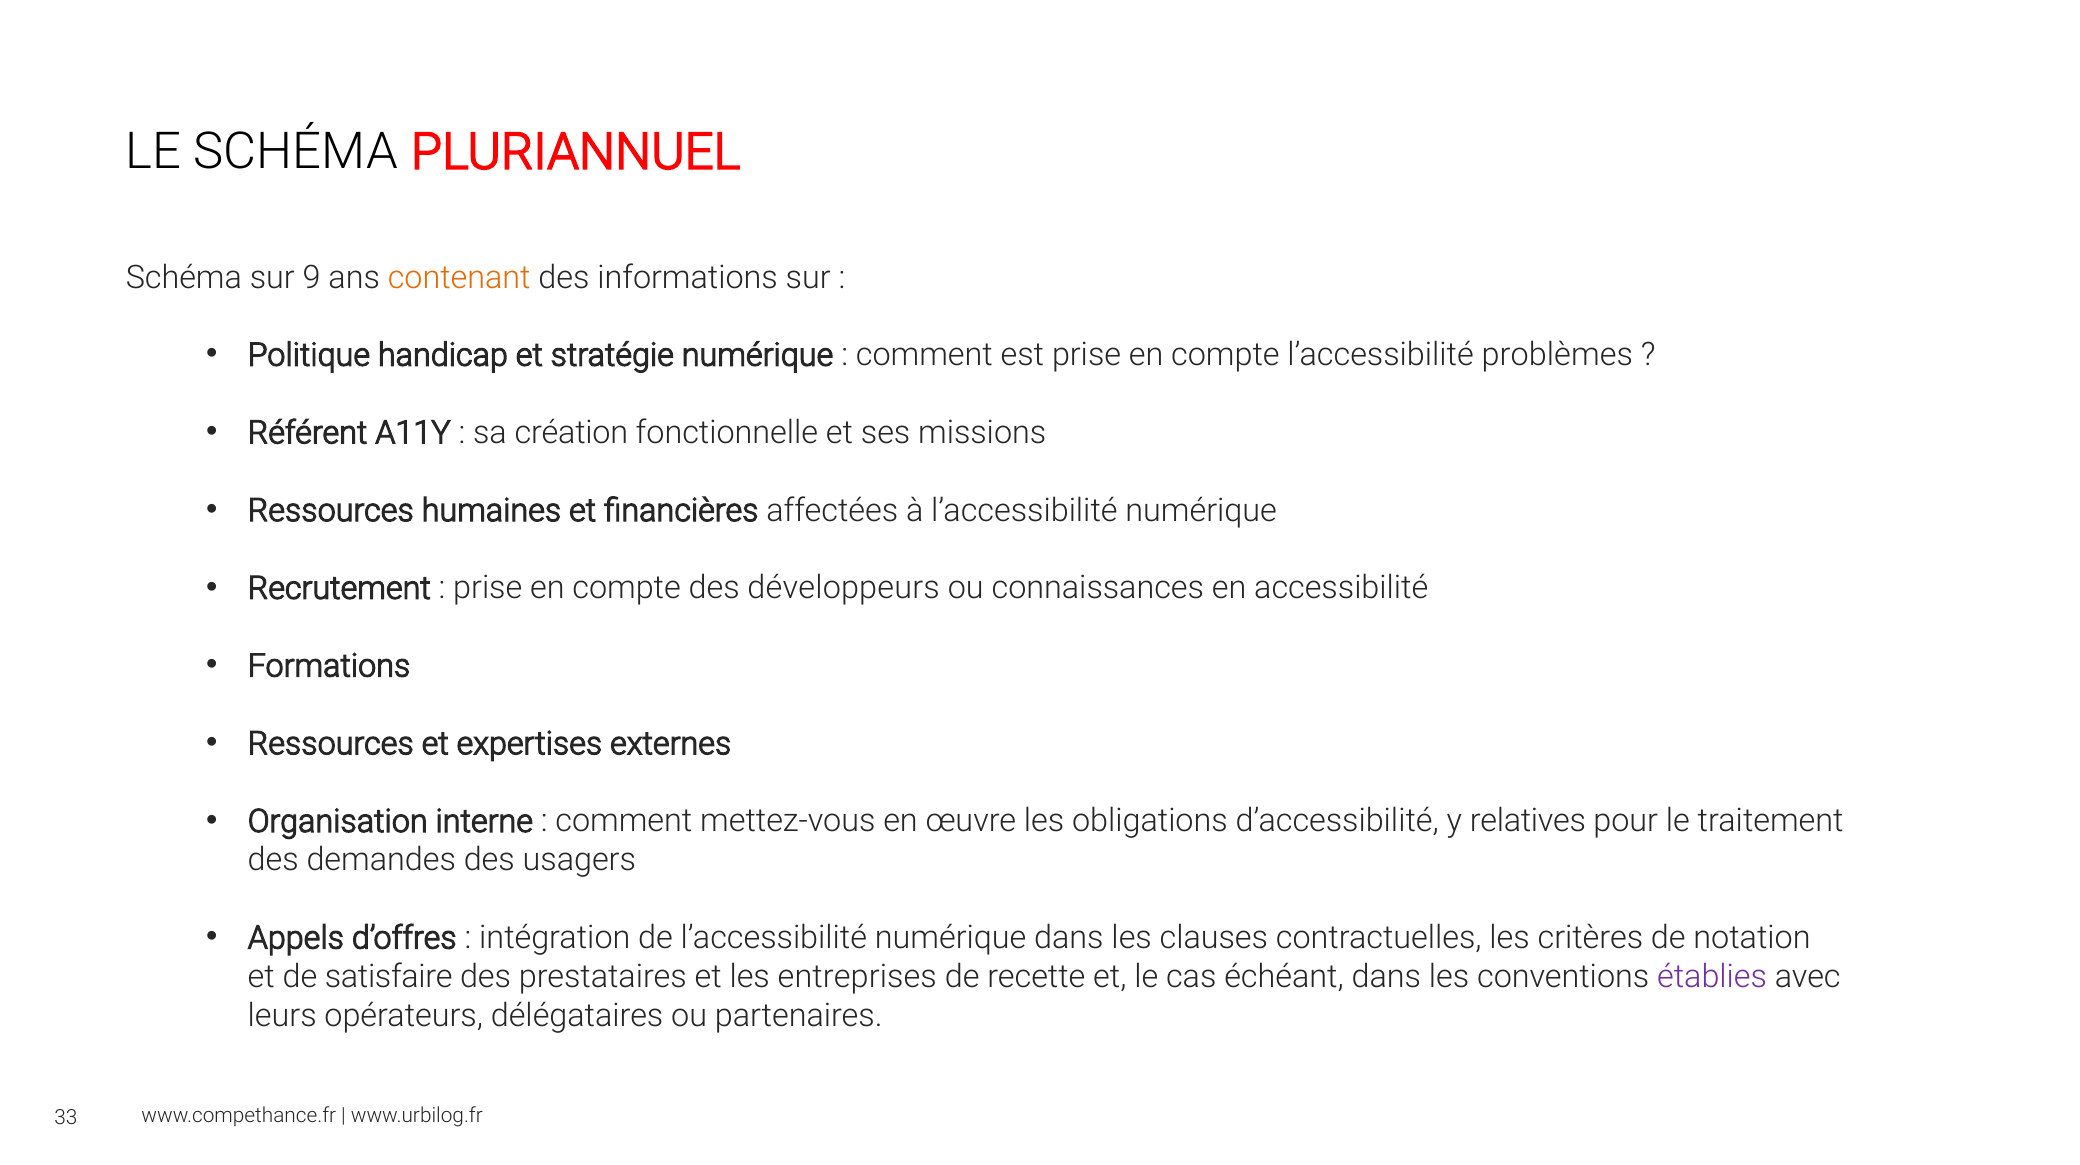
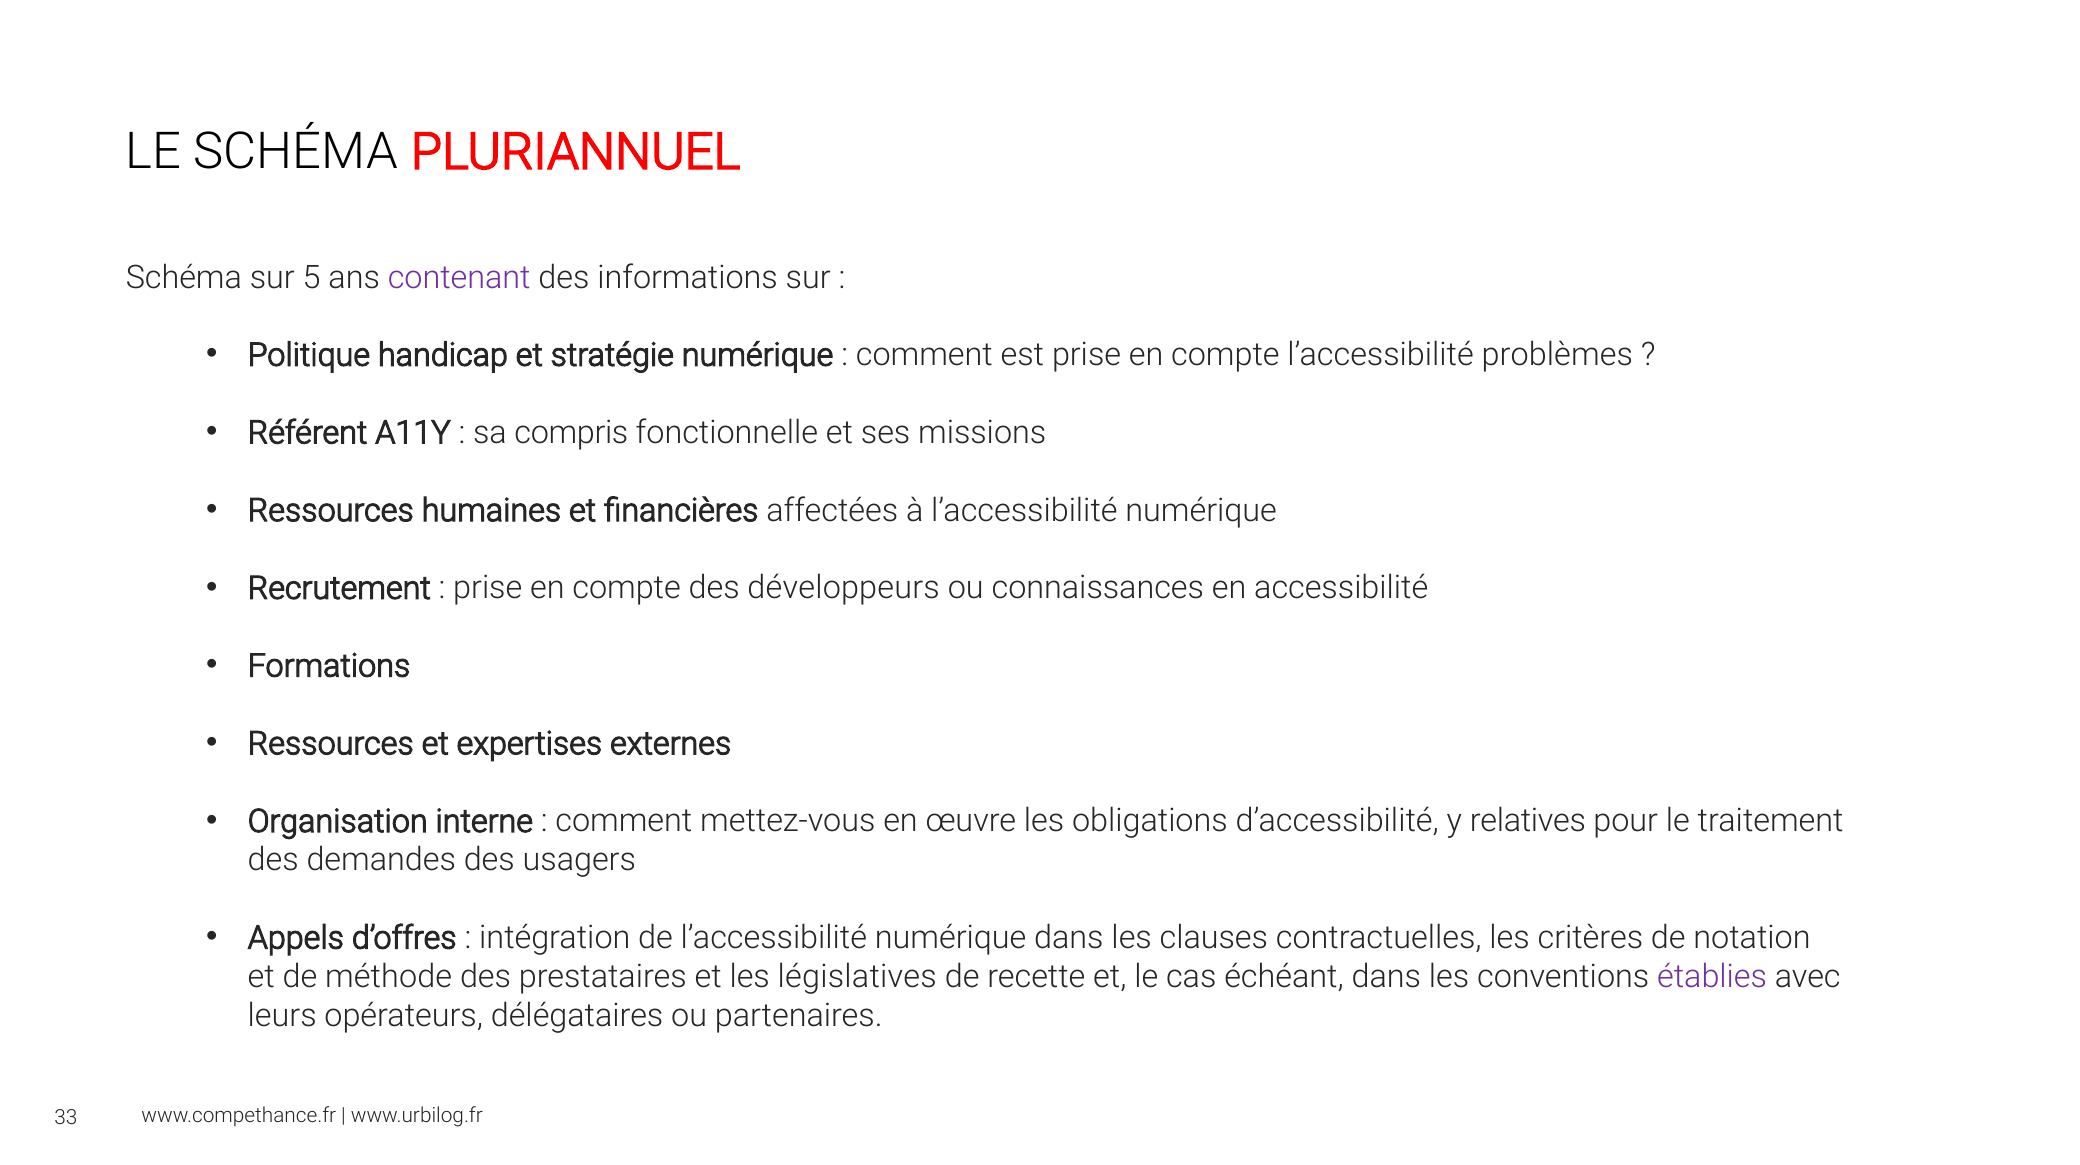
9: 9 -> 5 (312, 277)
contenant colour: orange -> purple (459, 277)
création: création -> compris (571, 433)
satisfaire: satisfaire -> méthode (389, 977)
entreprises: entreprises -> législatives (857, 977)
